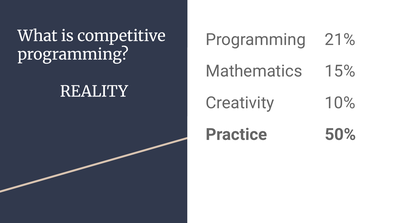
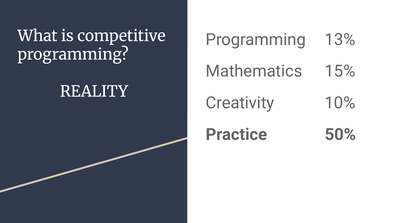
21%: 21% -> 13% (340, 40)
